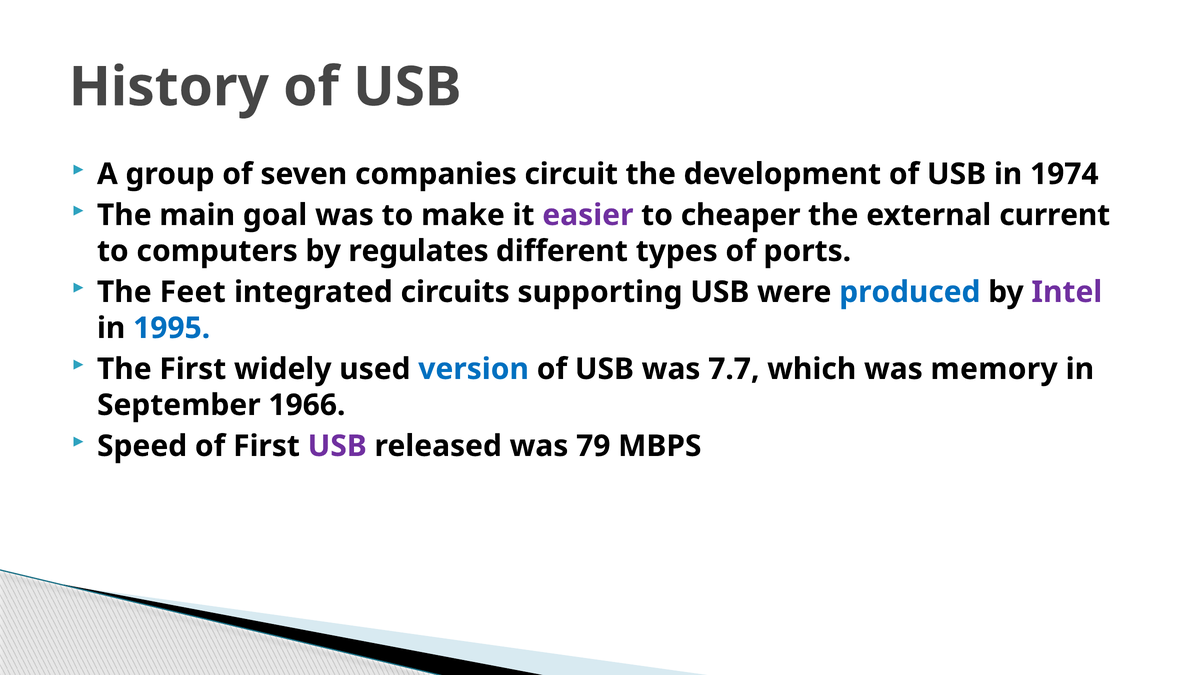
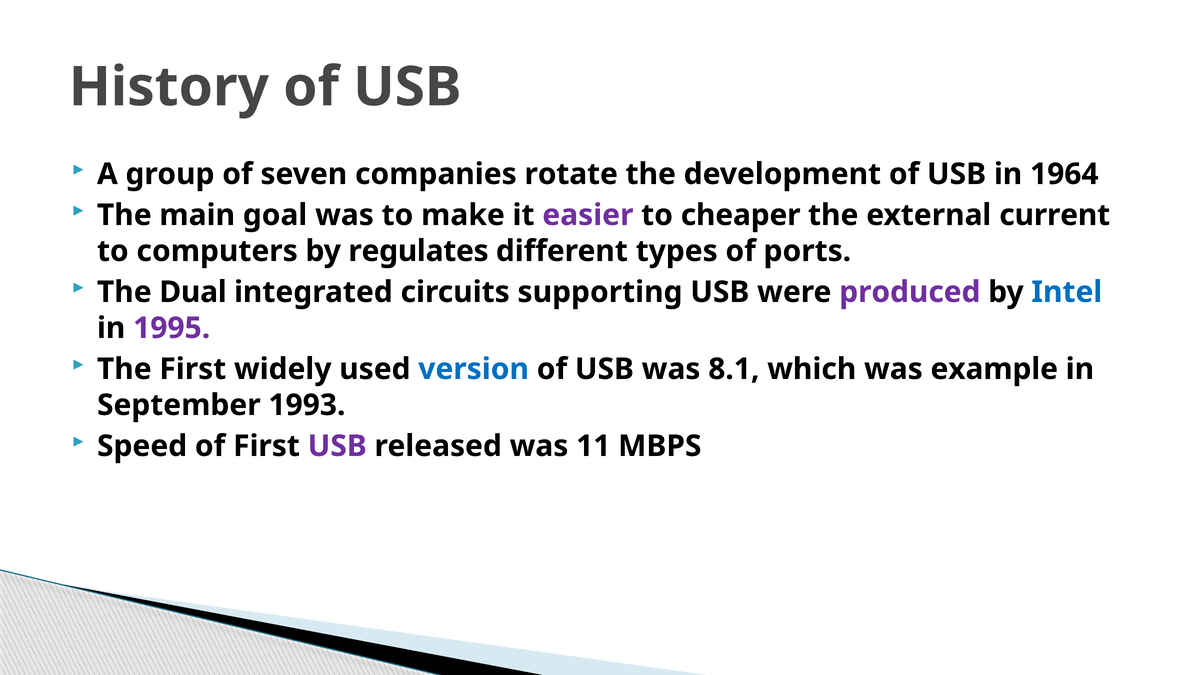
circuit: circuit -> rotate (571, 174)
1974: 1974 -> 1964 (1064, 174)
Feet: Feet -> Dual (193, 292)
produced colour: blue -> purple (910, 292)
Intel colour: purple -> blue (1067, 292)
1995 colour: blue -> purple (172, 328)
7.7: 7.7 -> 8.1 (734, 369)
memory: memory -> example (994, 369)
1966: 1966 -> 1993 (307, 405)
79: 79 -> 11 (593, 446)
